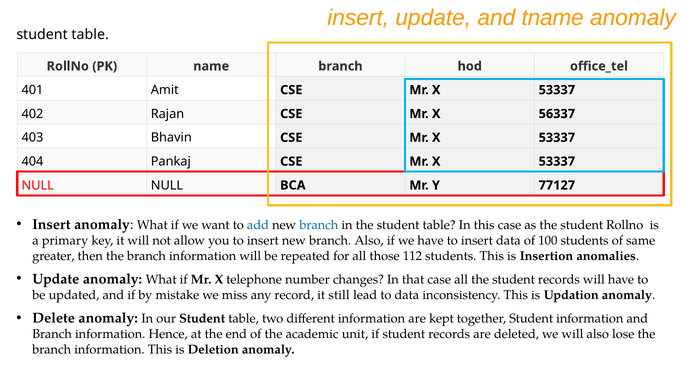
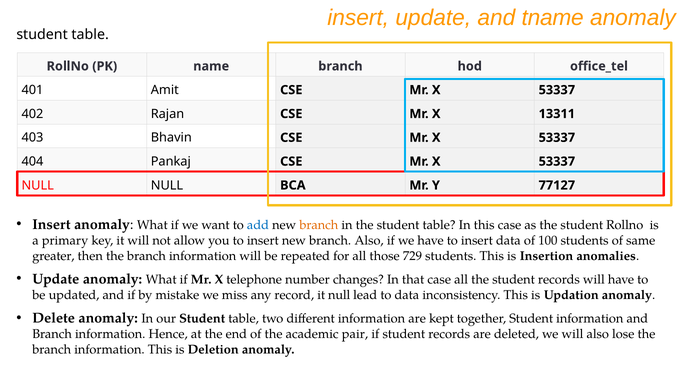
56337: 56337 -> 13311 (557, 114)
branch colour: blue -> orange (319, 225)
112: 112 -> 729 (412, 256)
it still: still -> null (339, 295)
unit: unit -> pair (355, 334)
